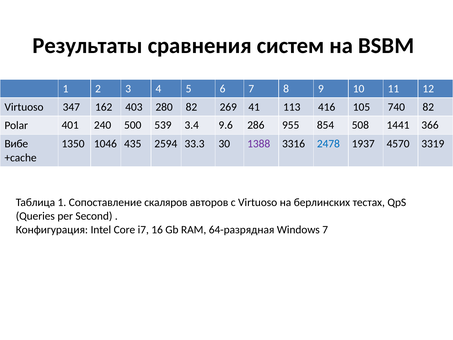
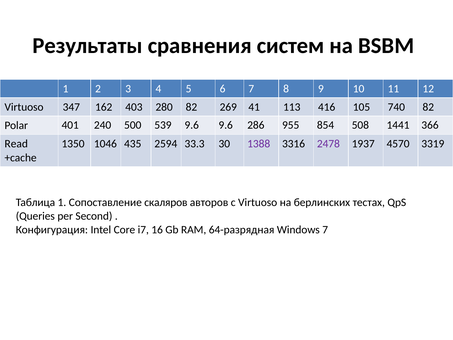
539 3.4: 3.4 -> 9.6 (192, 125)
2478 colour: blue -> purple (328, 144)
Вибе: Вибе -> Read (16, 144)
